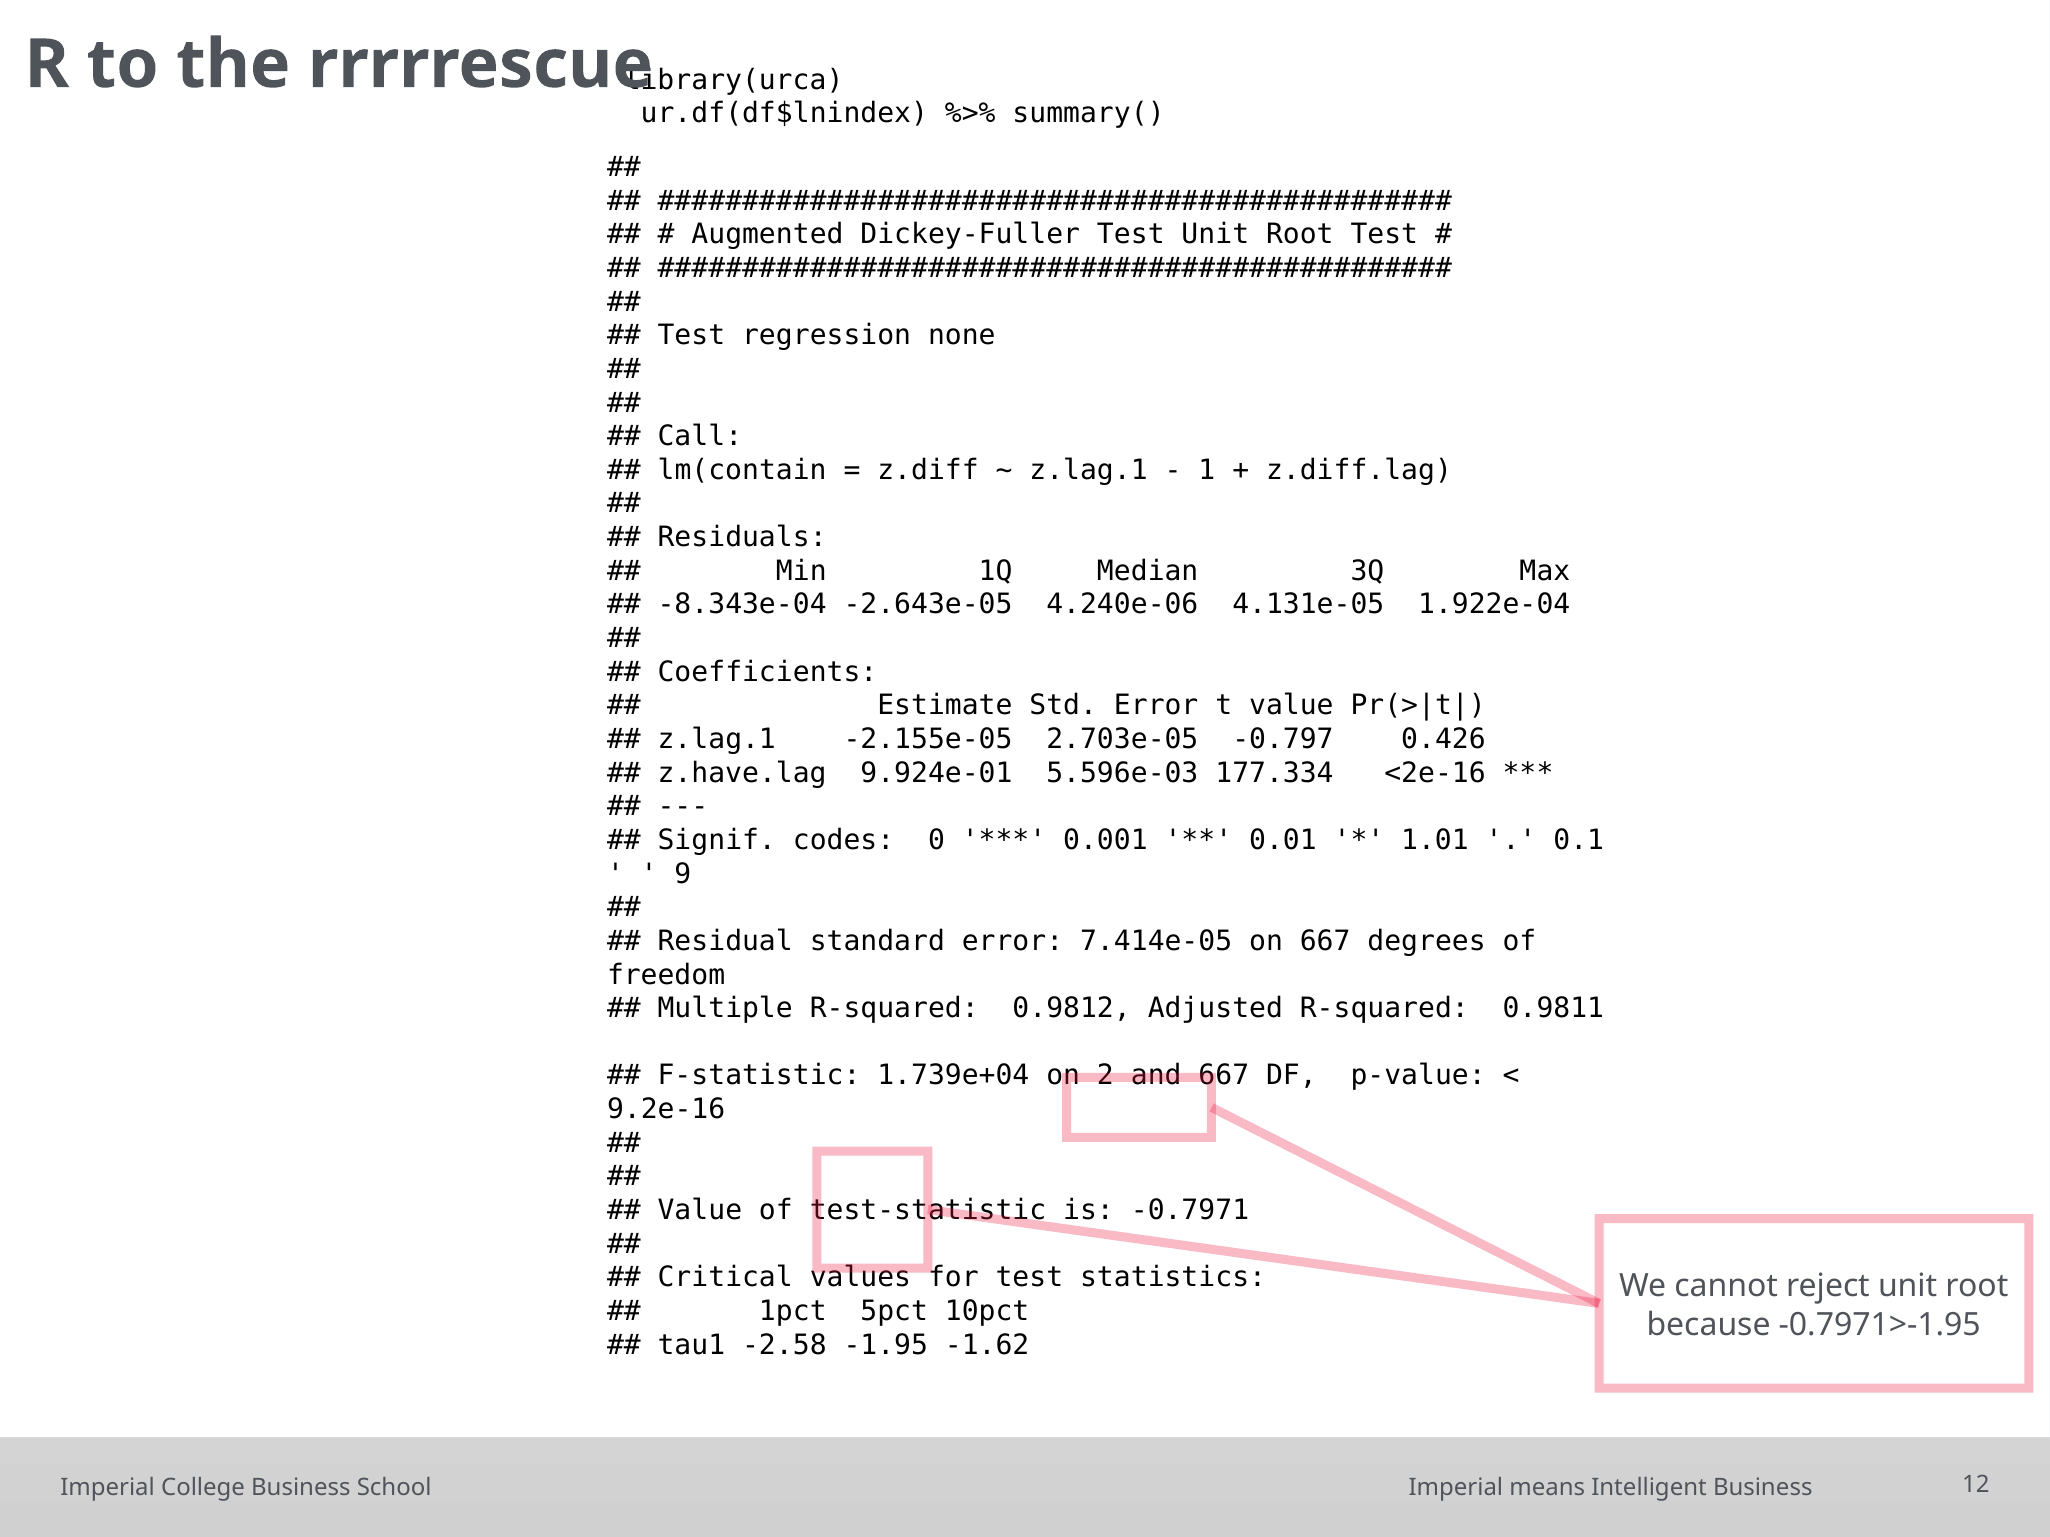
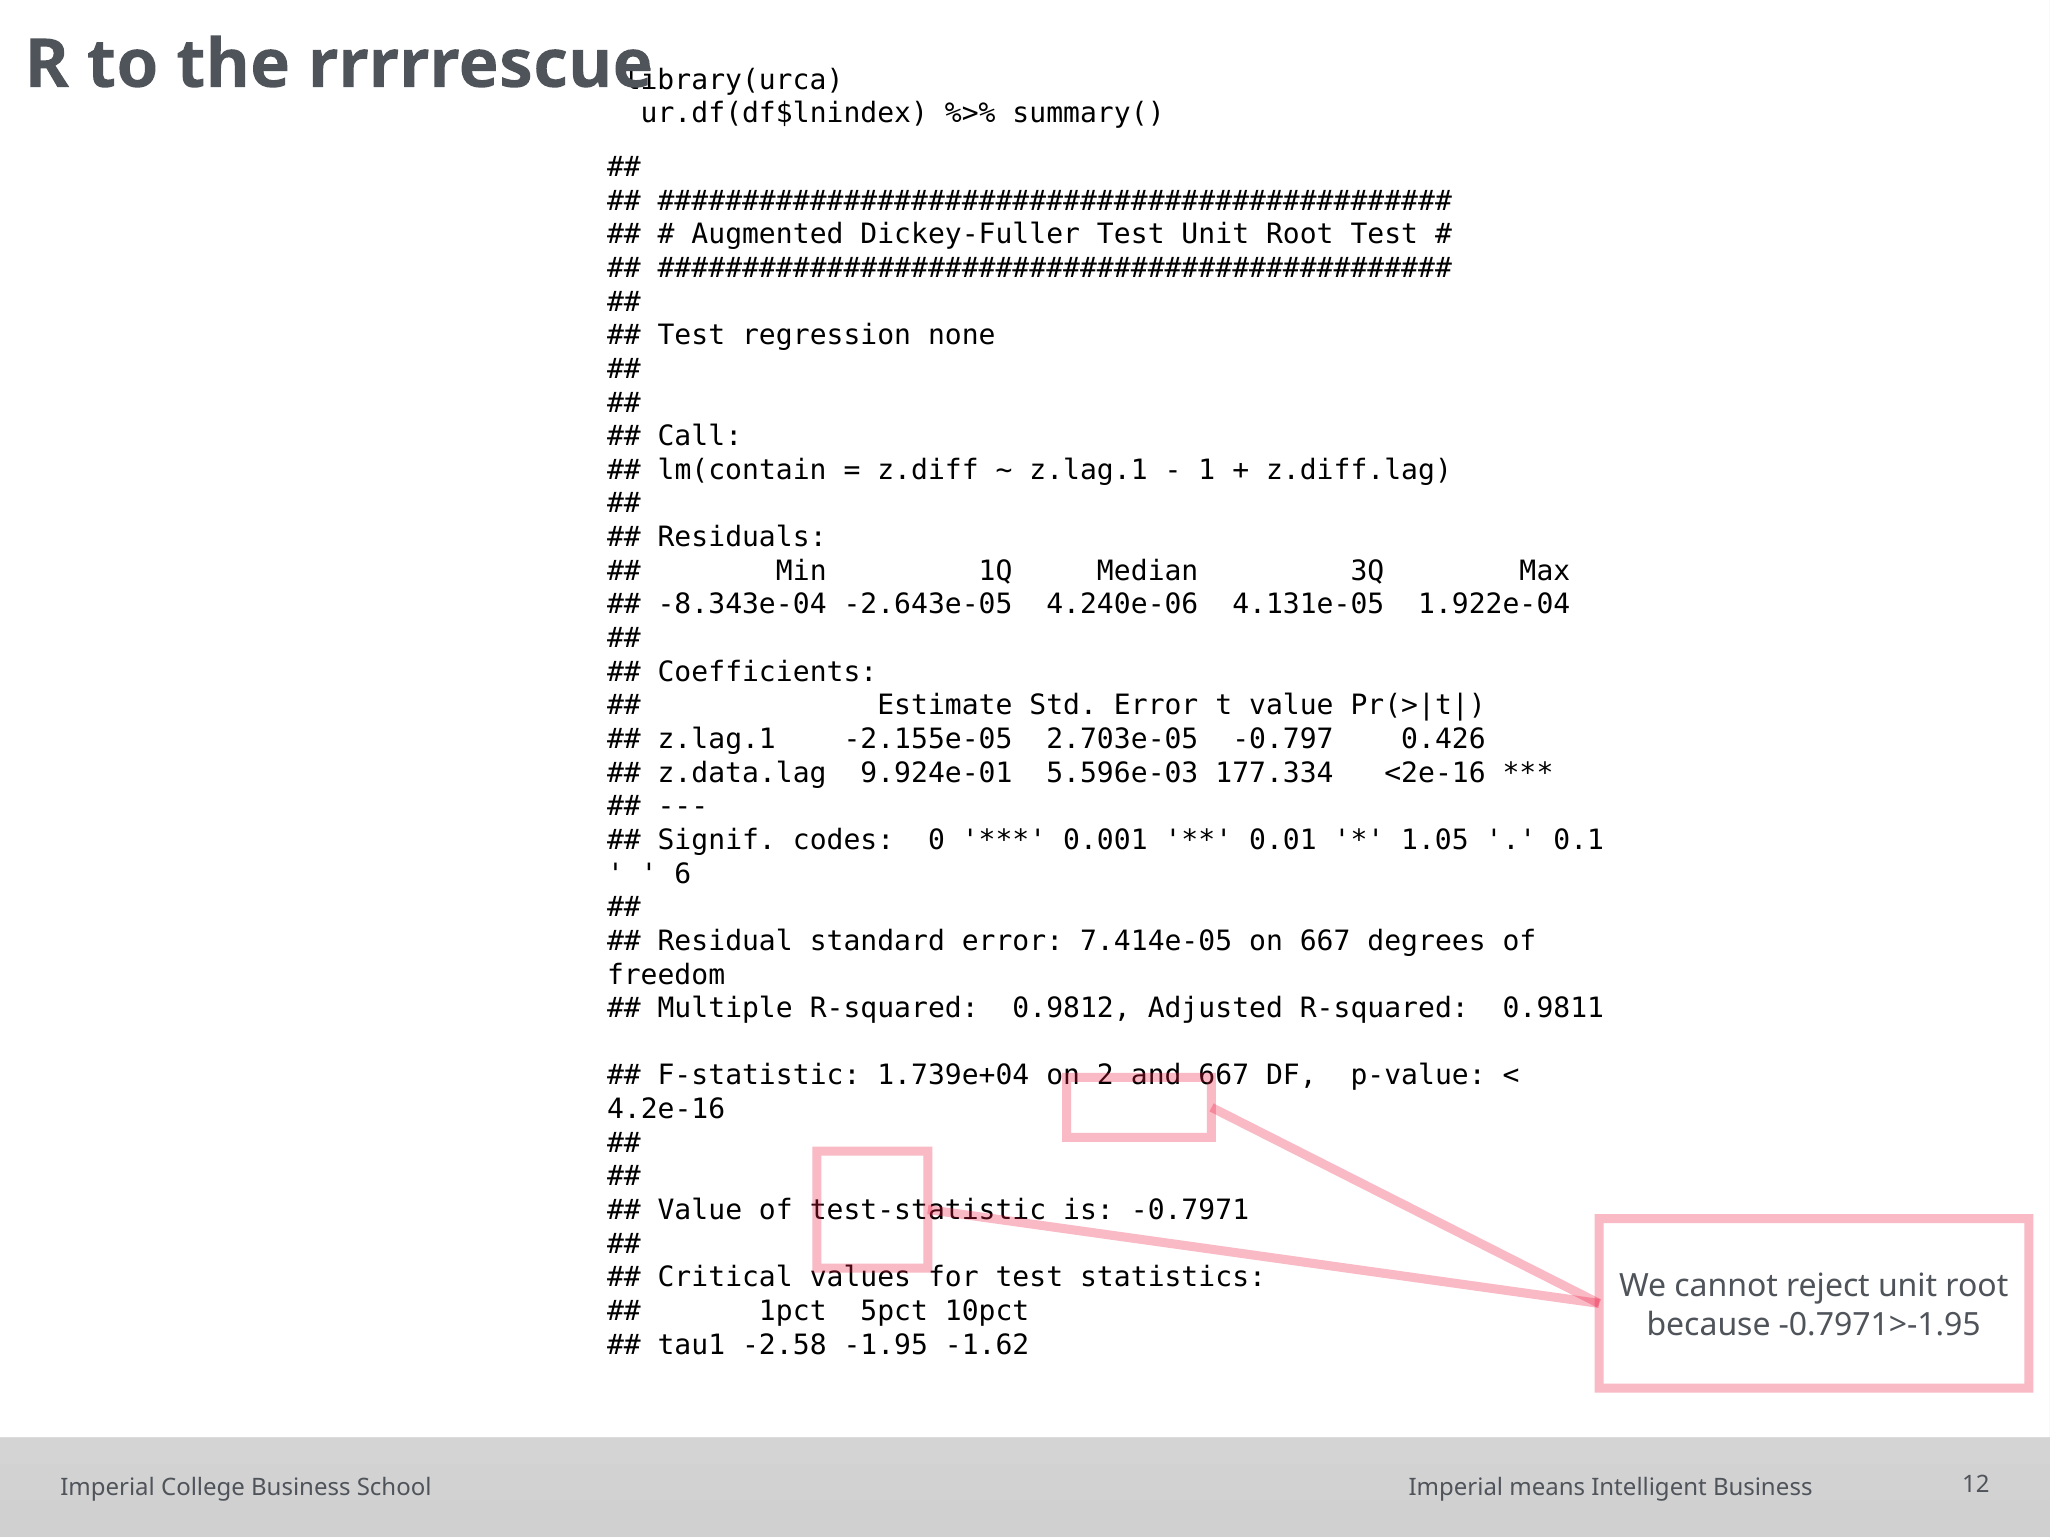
z.have.lag: z.have.lag -> z.data.lag (742, 773)
1.01: 1.01 -> 1.05 (1435, 840)
9: 9 -> 6 (683, 874)
9.2e-16: 9.2e-16 -> 4.2e-16 (666, 1109)
